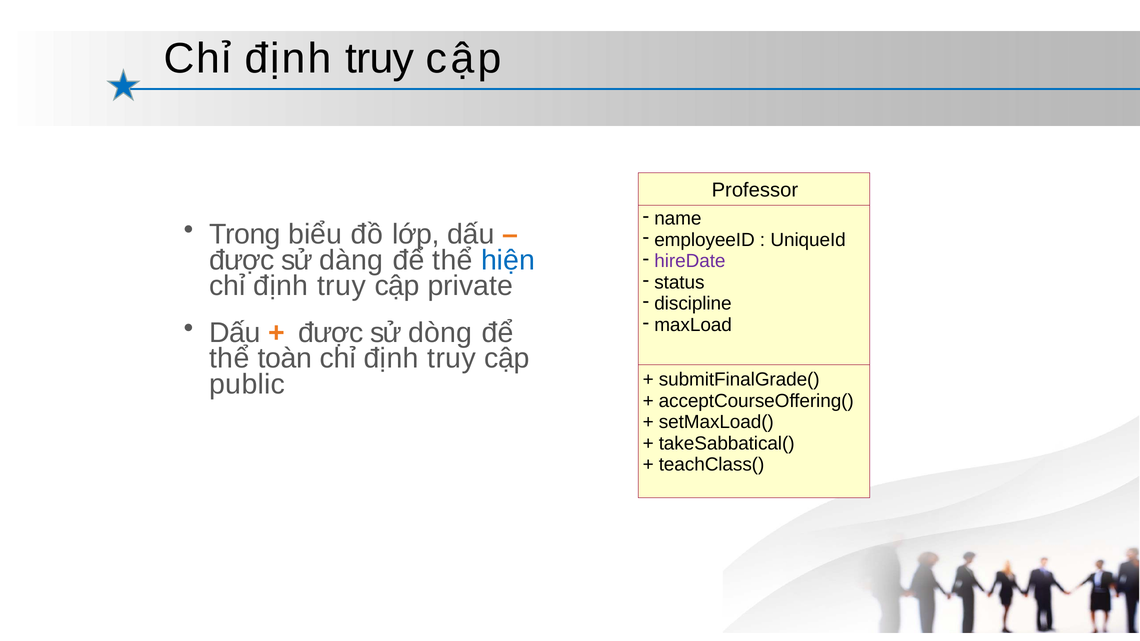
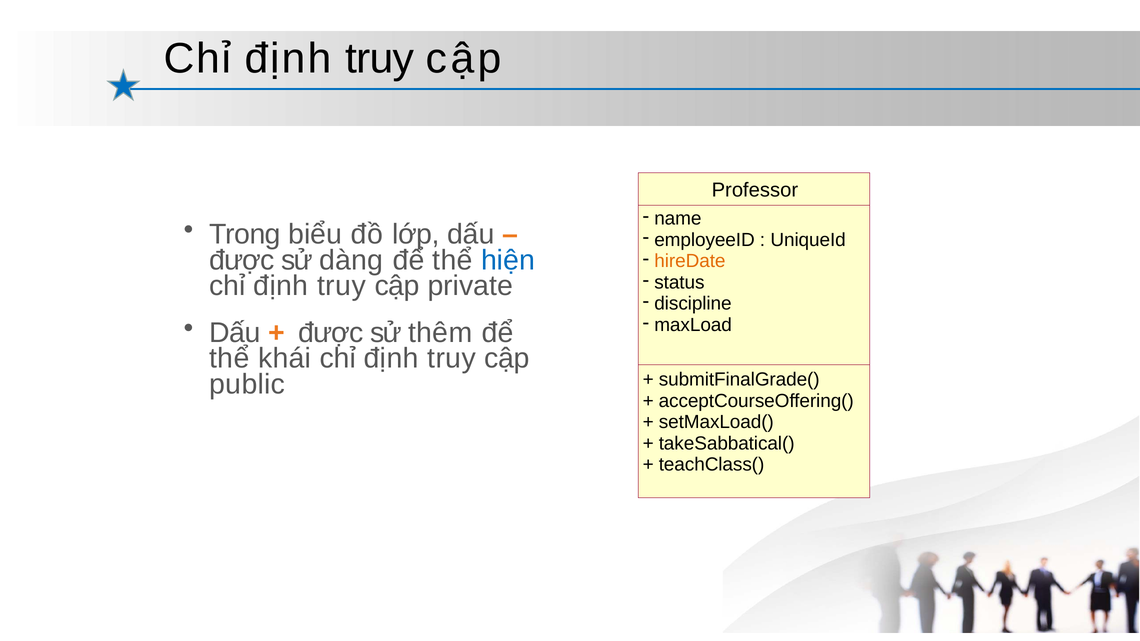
hireDate colour: purple -> orange (690, 261)
dòng: dòng -> thêm (440, 333)
toàn: toàn -> khái (285, 359)
